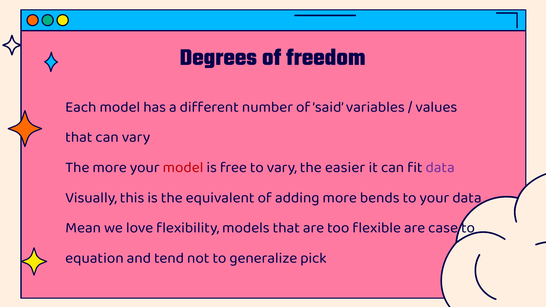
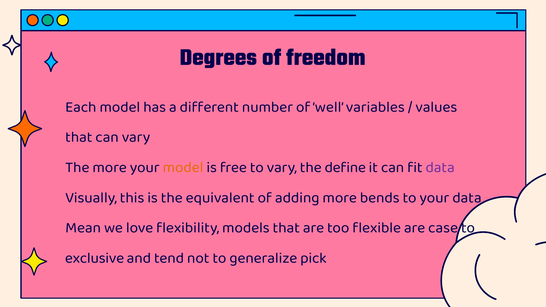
said: said -> well (328, 107)
model colour: red -> orange (183, 167)
easier: easier -> define (345, 167)
equation: equation -> exclusive (95, 258)
